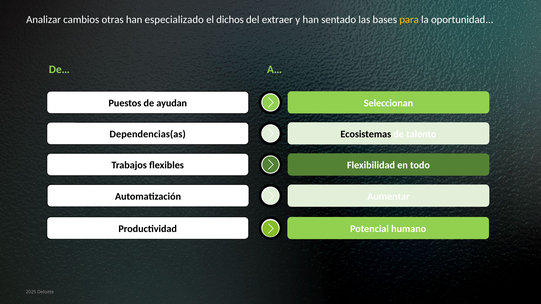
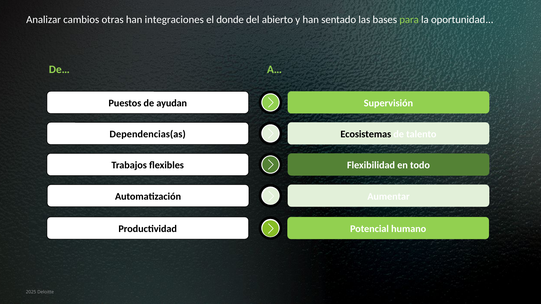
especializado: especializado -> integraciones (174, 20)
dichos: dichos -> donde (230, 20)
extraer: extraer -> abierto (277, 20)
para colour: yellow -> light green (409, 20)
Seleccionan: Seleccionan -> Supervisión (388, 103)
